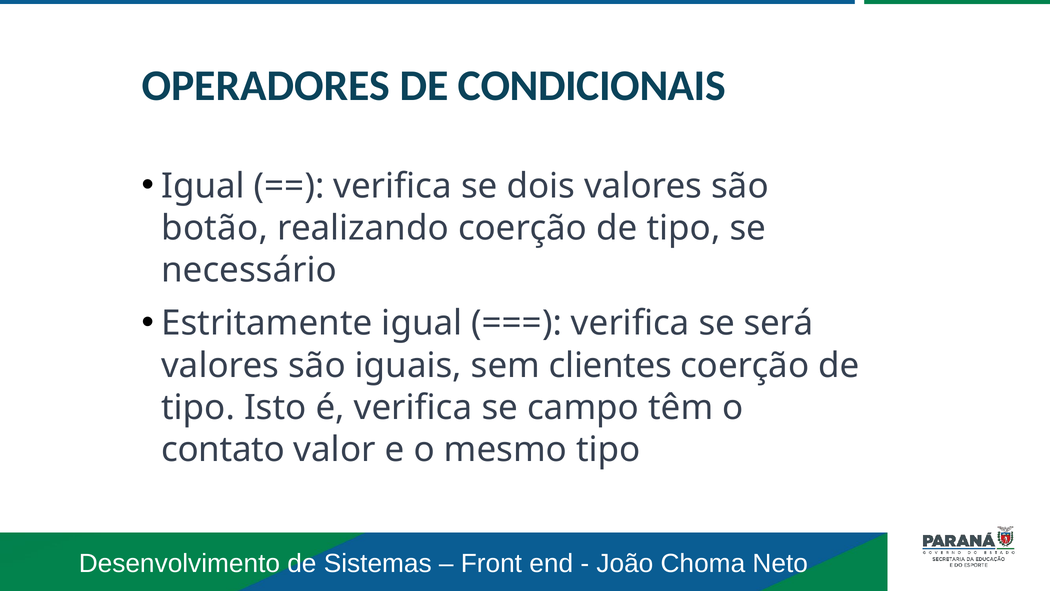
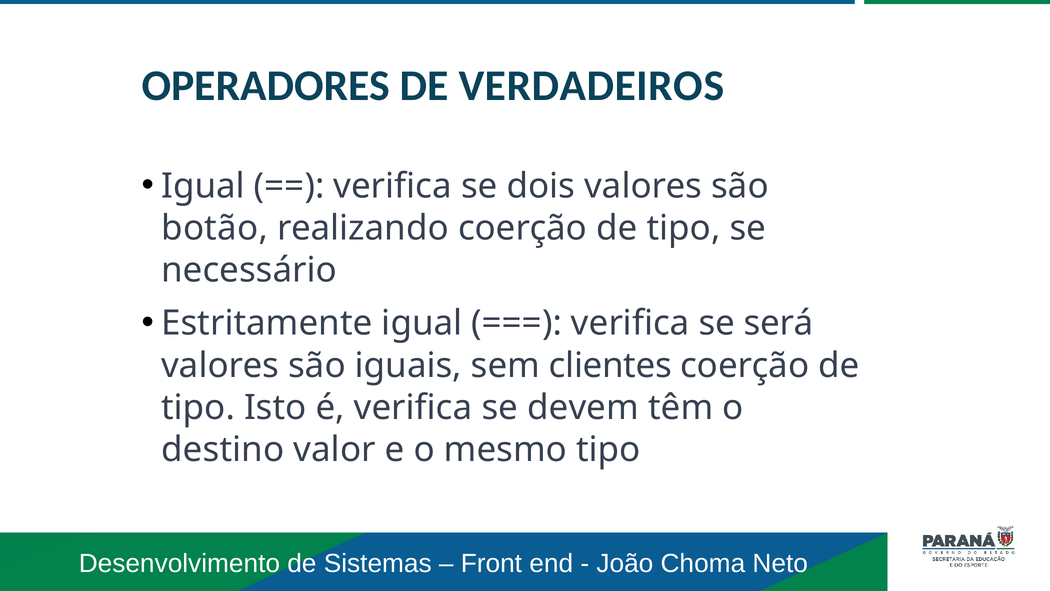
CONDICIONAIS: CONDICIONAIS -> VERDADEIROS (591, 86)
campo: campo -> devem (583, 407)
contato: contato -> destino (223, 449)
